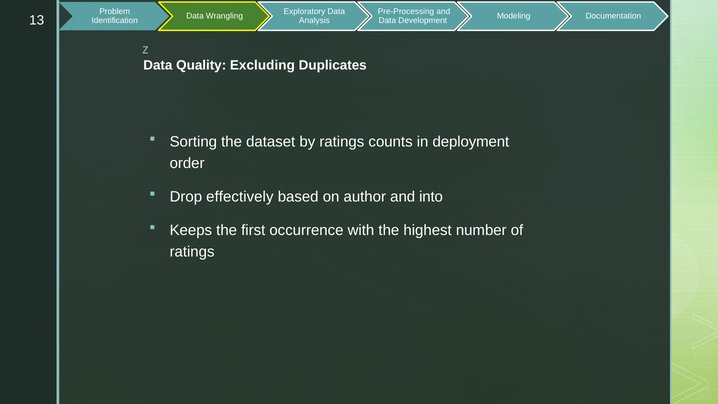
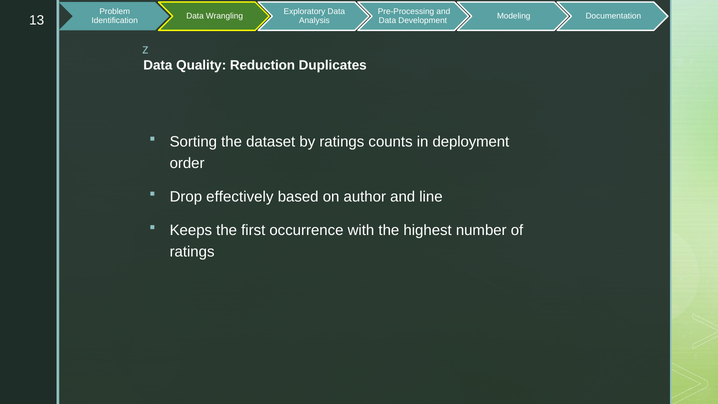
Excluding: Excluding -> Reduction (262, 65)
into: into -> line (431, 197)
